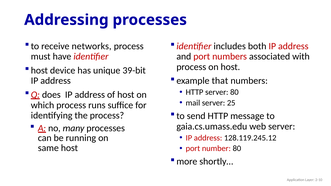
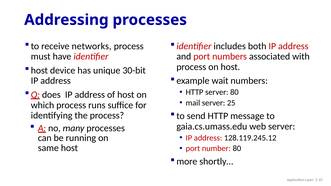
39-bit: 39-bit -> 30-bit (134, 70)
that: that -> wait (220, 81)
